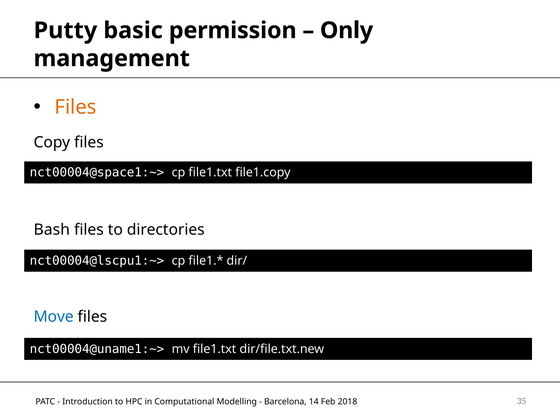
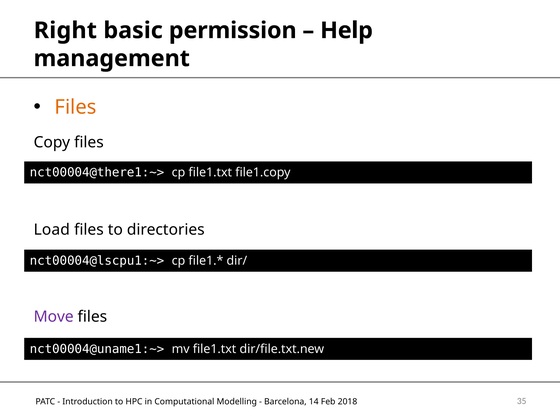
Putty: Putty -> Right (65, 30)
Only: Only -> Help (347, 30)
nct00004@space1:~>: nct00004@space1:~> -> nct00004@there1:~> (97, 173)
Bash: Bash -> Load (52, 230)
Move colour: blue -> purple (54, 317)
